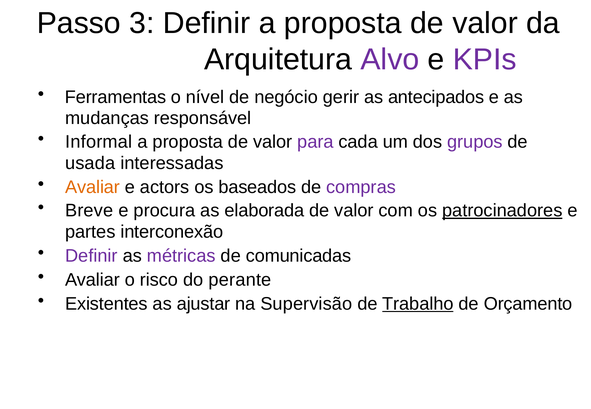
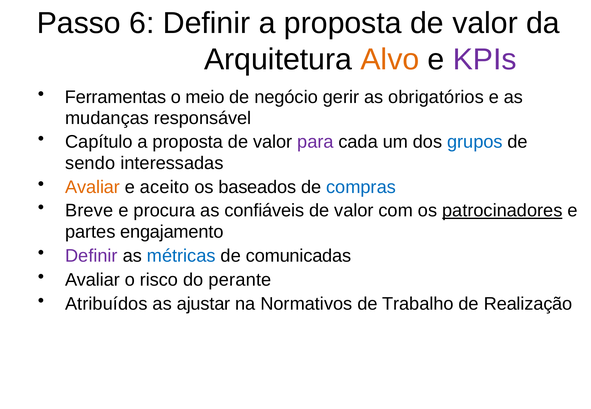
3: 3 -> 6 (142, 23)
Alvo colour: purple -> orange (390, 59)
nível: nível -> meio (205, 97)
antecipados: antecipados -> obrigatórios (436, 97)
Informal: Informal -> Capítulo (99, 142)
grupos colour: purple -> blue (475, 142)
usada: usada -> sendo (90, 163)
actors: actors -> aceito (165, 187)
compras colour: purple -> blue (361, 187)
elaborada: elaborada -> confiáveis (264, 211)
interconexão: interconexão -> engajamento (172, 232)
métricas colour: purple -> blue (181, 256)
Existentes: Existentes -> Atribuídos (106, 304)
Supervisão: Supervisão -> Normativos (306, 304)
Trabalho underline: present -> none (418, 304)
Orçamento: Orçamento -> Realização (528, 304)
